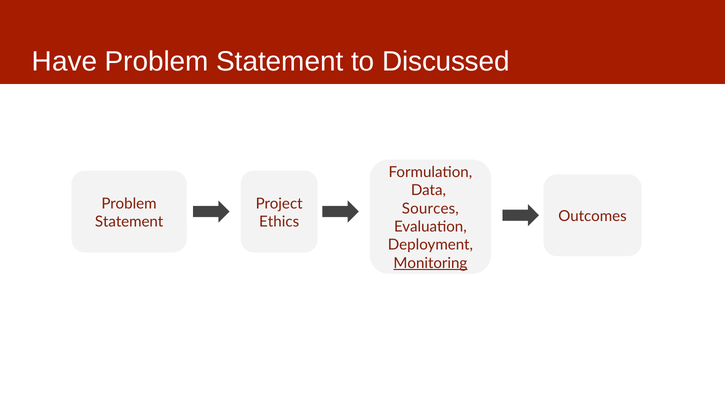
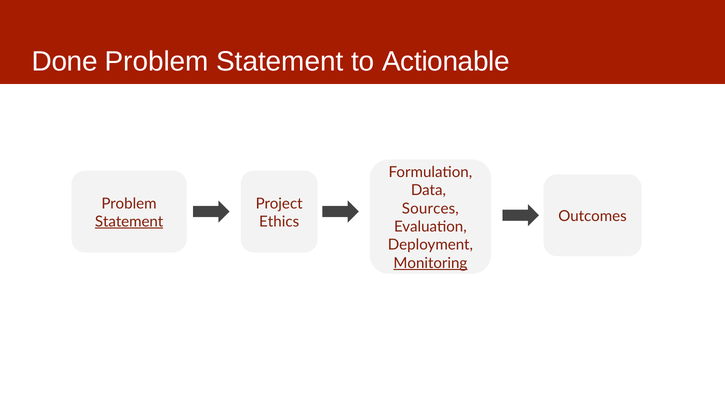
Have: Have -> Done (65, 61)
Discussed: Discussed -> Actionable (446, 61)
Statement underline: none -> present (129, 222)
